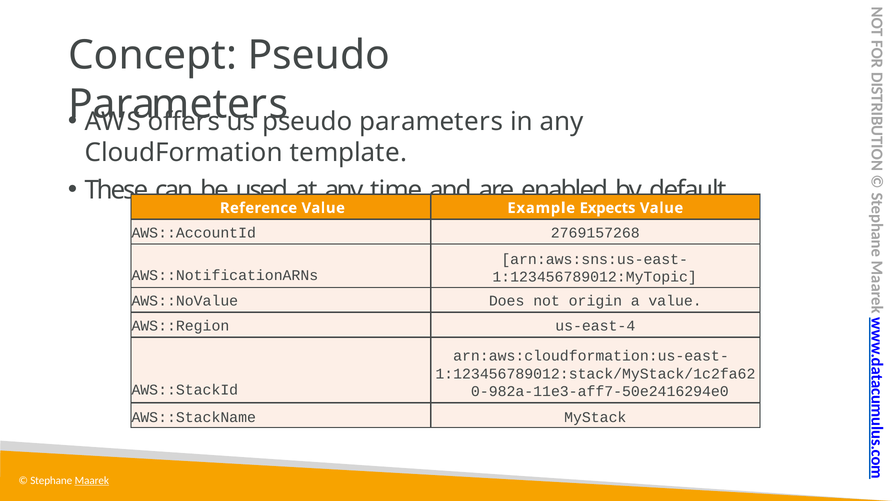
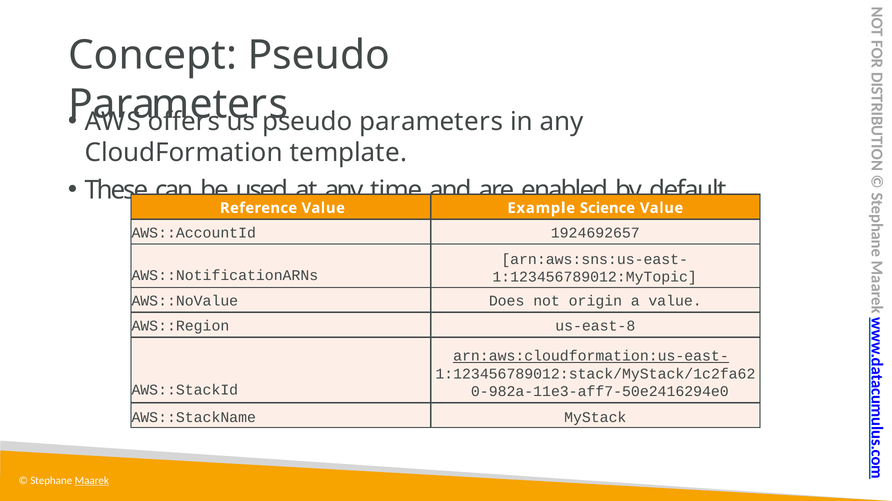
Expects: Expects -> Science (607, 208)
2769157268: 2769157268 -> 1924692657 (595, 233)
us-east-4: us-east-4 -> us-east-8 (595, 326)
arn:aws:cloudformation:us-east- underline: none -> present (591, 357)
